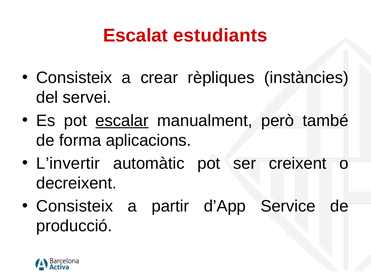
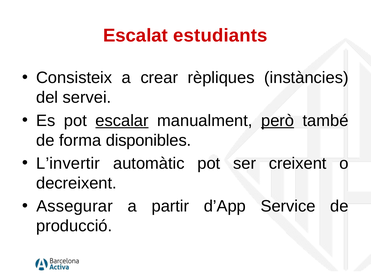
però underline: none -> present (278, 121)
aplicacions: aplicacions -> disponibles (148, 140)
Consisteix: Consisteix -> Assegurar (75, 206)
